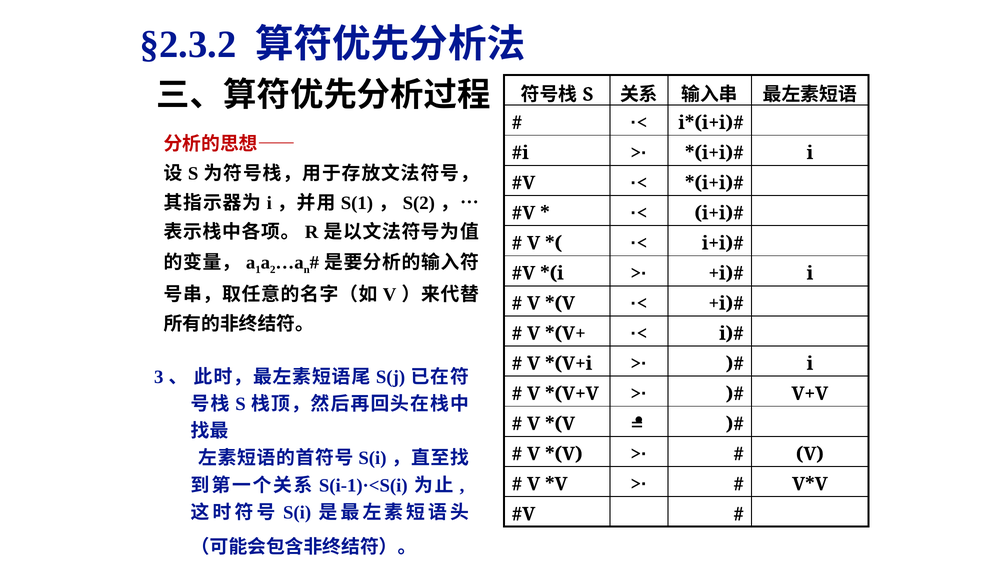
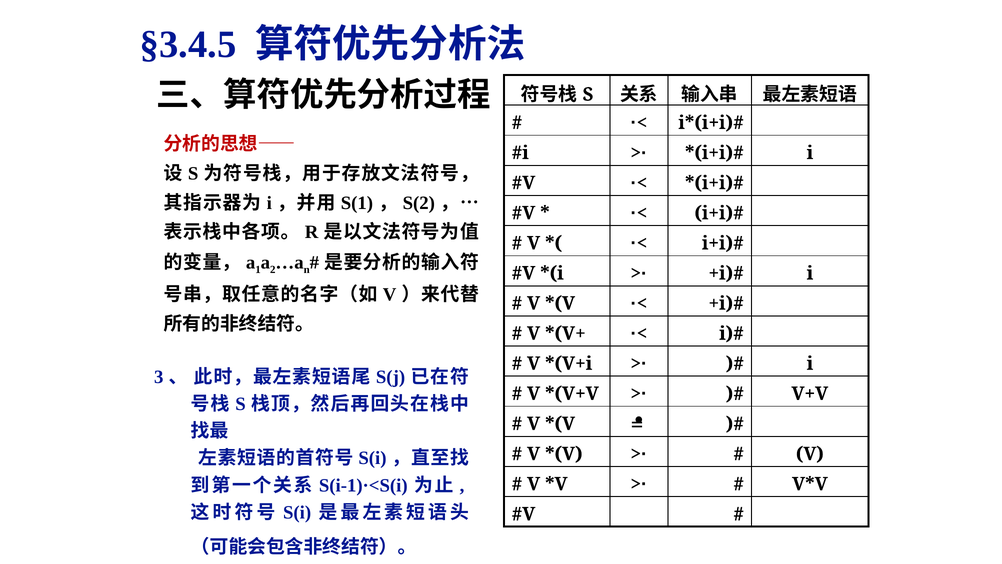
§2.3.2: §2.3.2 -> §3.4.5 (188, 44)
